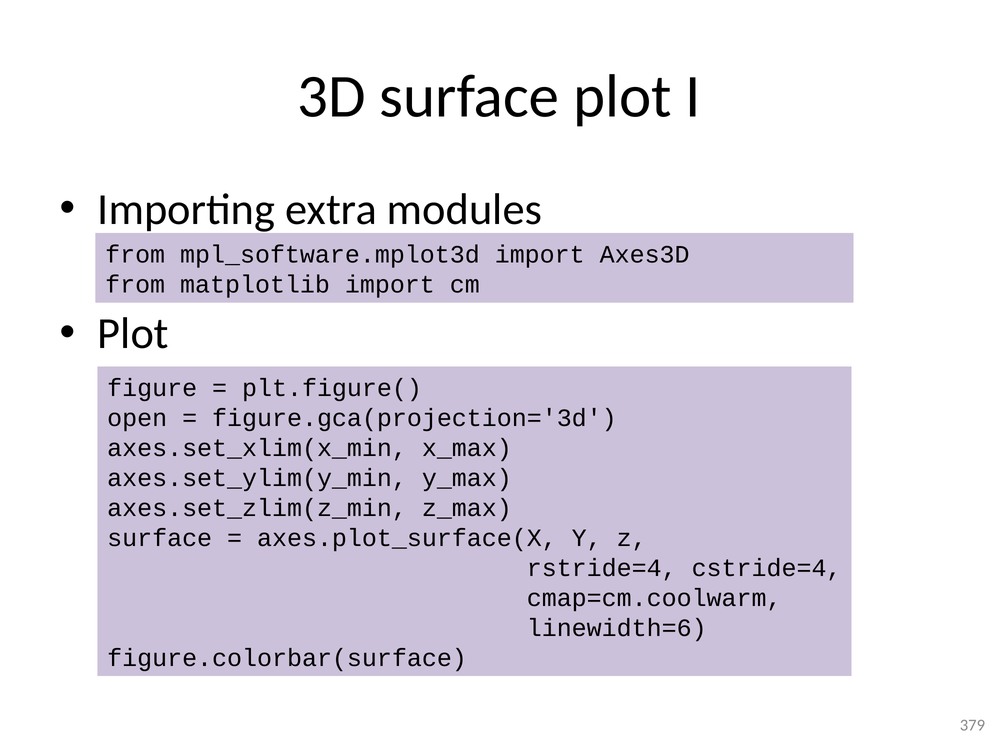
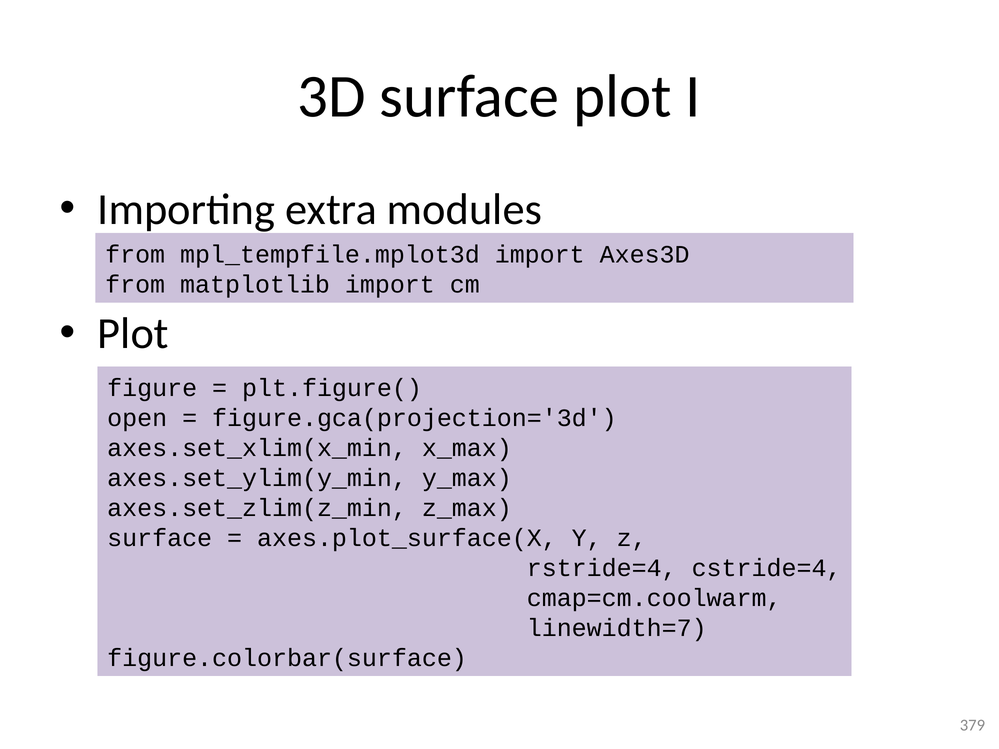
mpl_software.mplot3d: mpl_software.mplot3d -> mpl_tempfile.mplot3d (330, 255)
linewidth=6: linewidth=6 -> linewidth=7 (617, 628)
